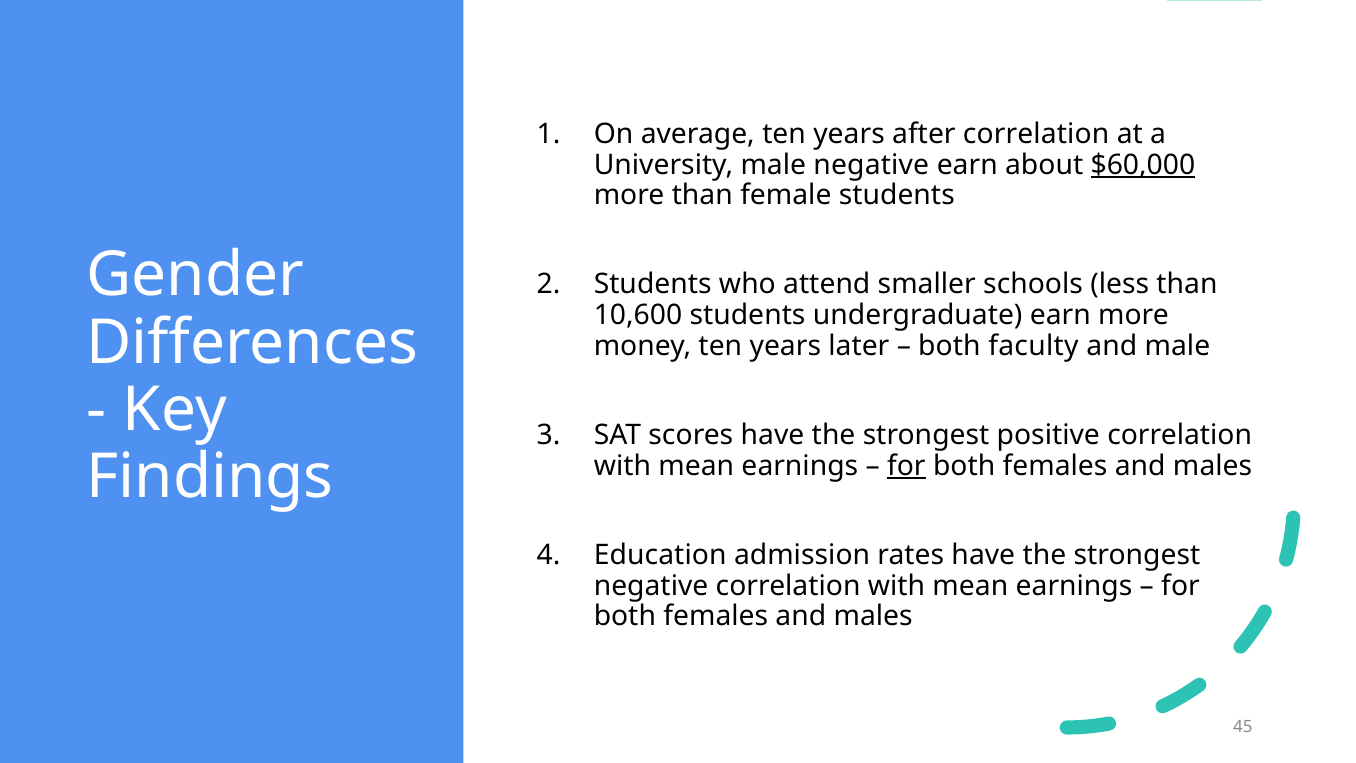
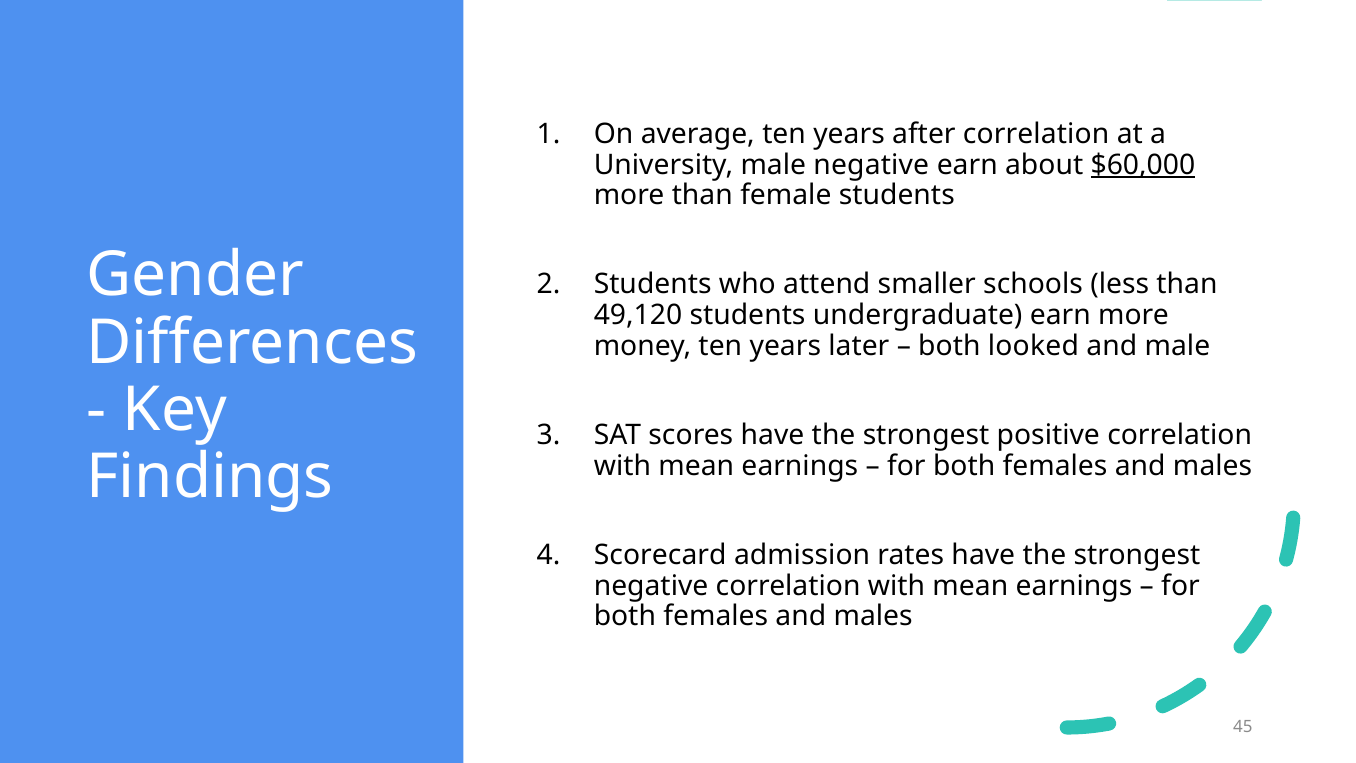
10,600: 10,600 -> 49,120 (638, 315)
faculty: faculty -> looked (1033, 346)
for underline: present -> none (906, 466)
Education: Education -> Scorecard (660, 555)
